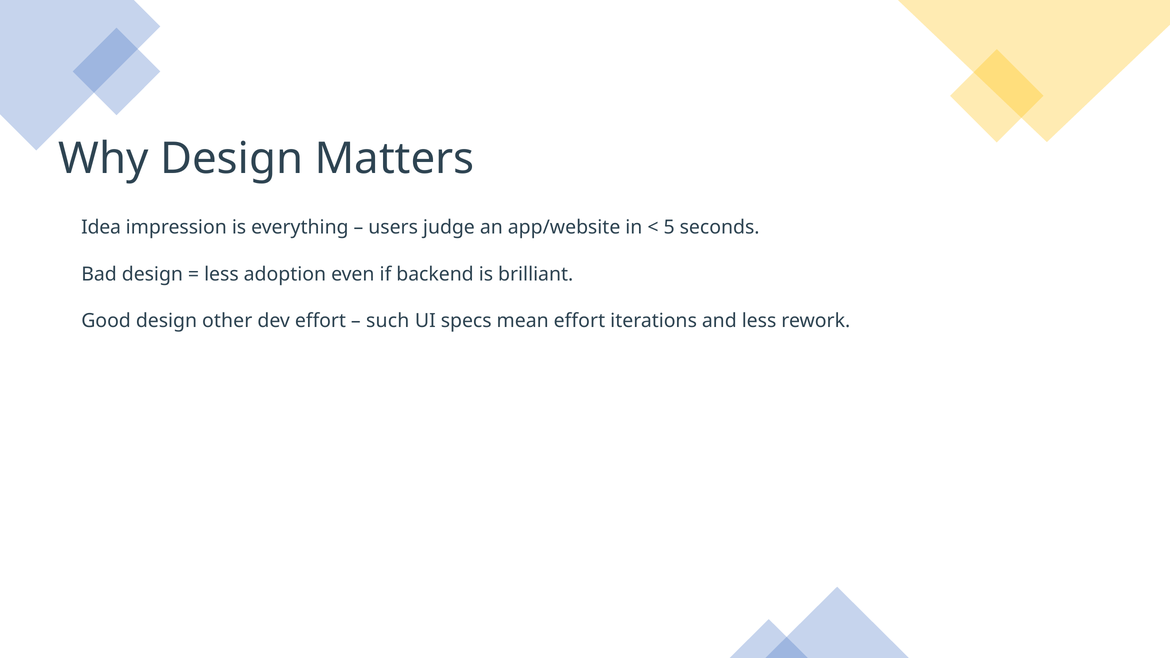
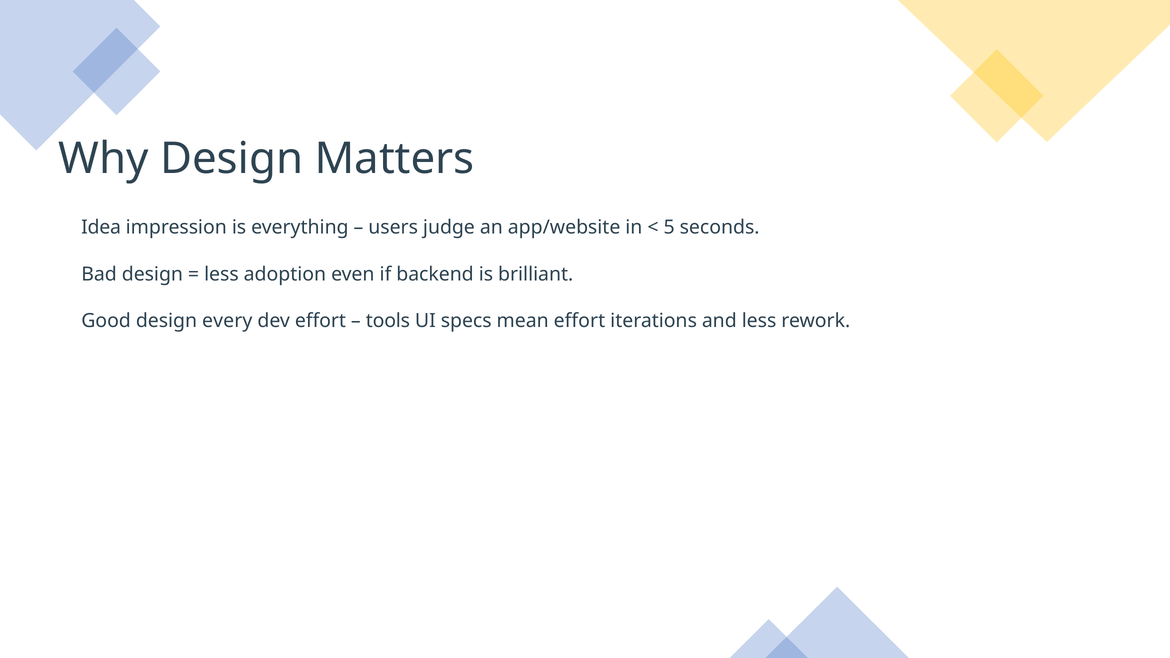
other: other -> every (227, 321)
such: such -> tools (388, 321)
